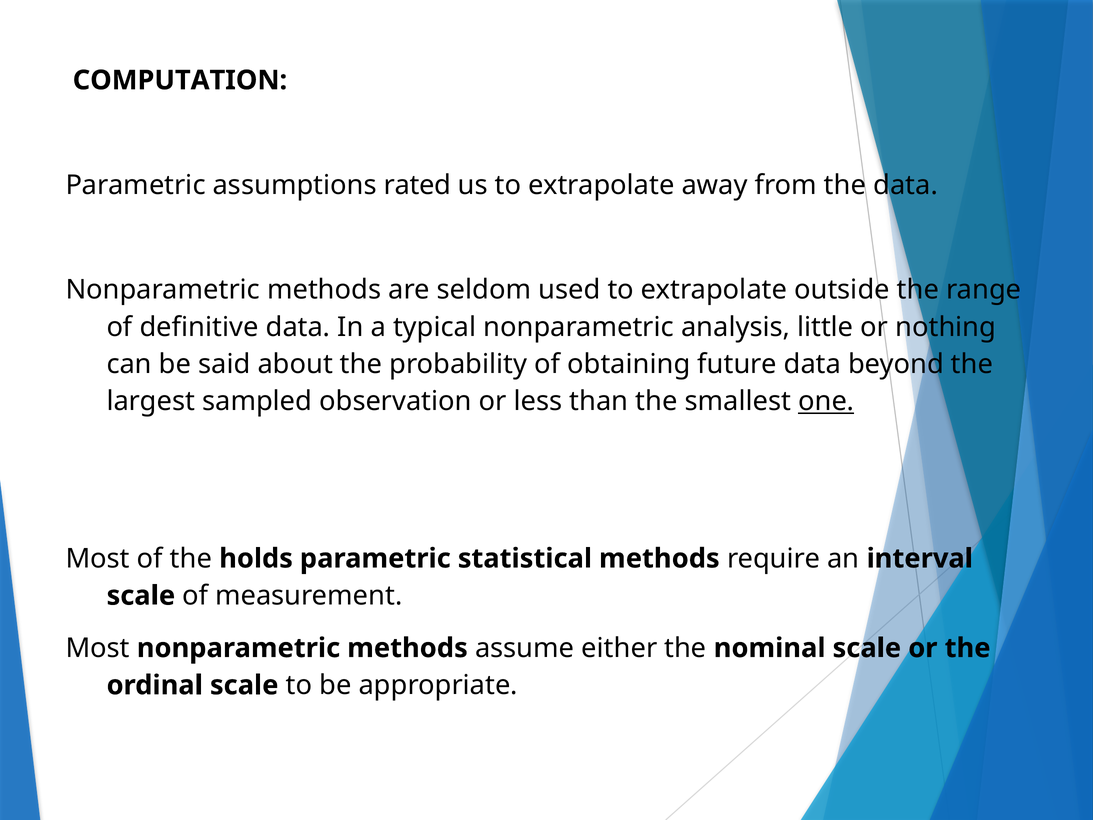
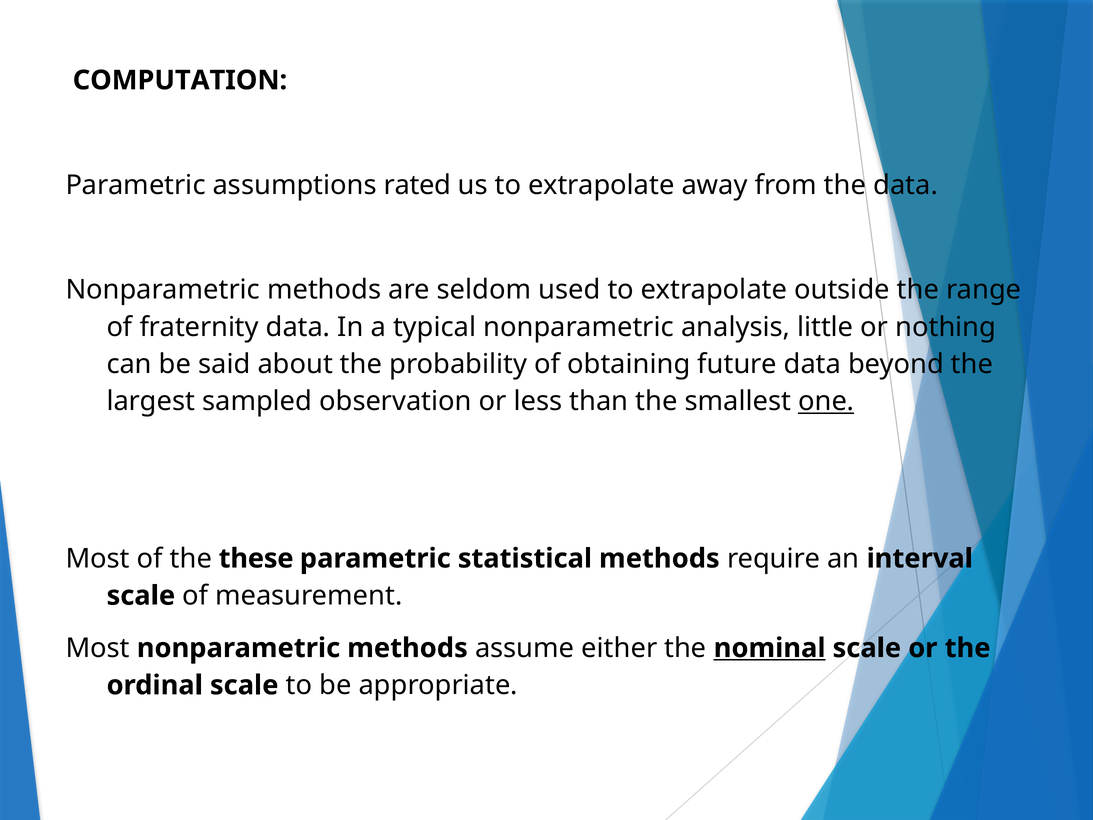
definitive: definitive -> fraternity (199, 327)
holds: holds -> these (256, 558)
nominal underline: none -> present (770, 648)
